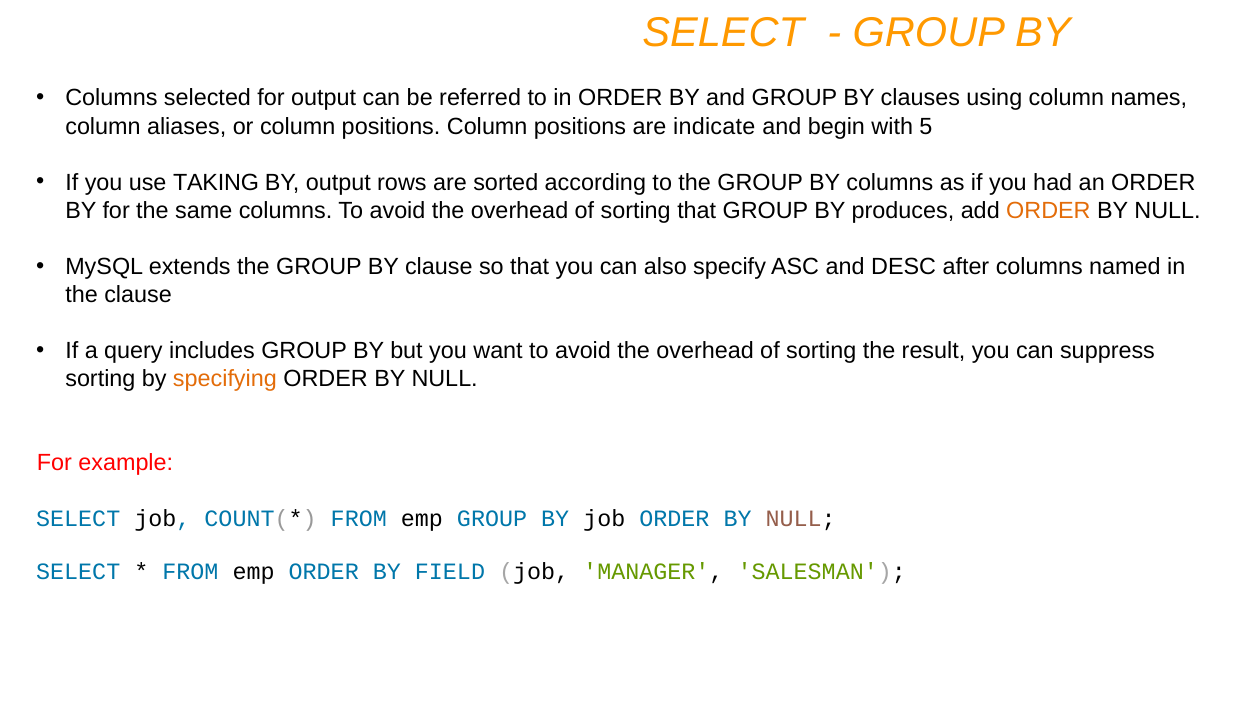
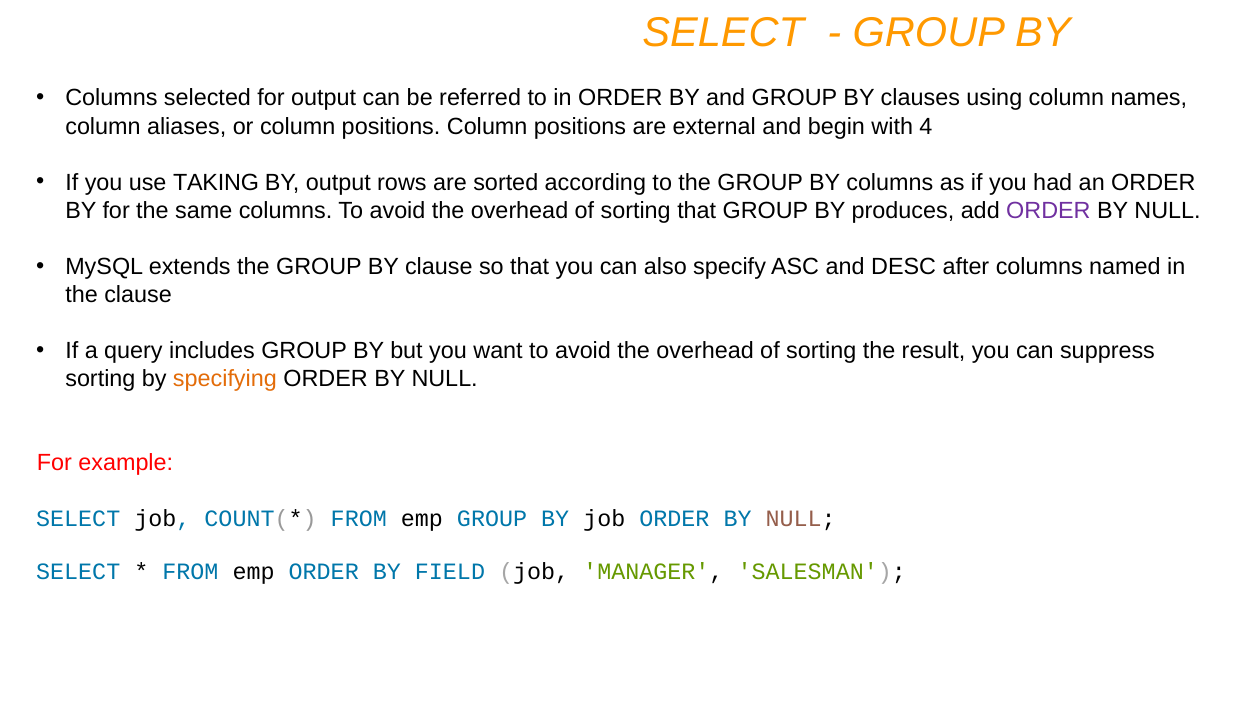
indicate: indicate -> external (714, 126)
5: 5 -> 4 (926, 126)
ORDER colour: orange -> purple (1048, 210)
